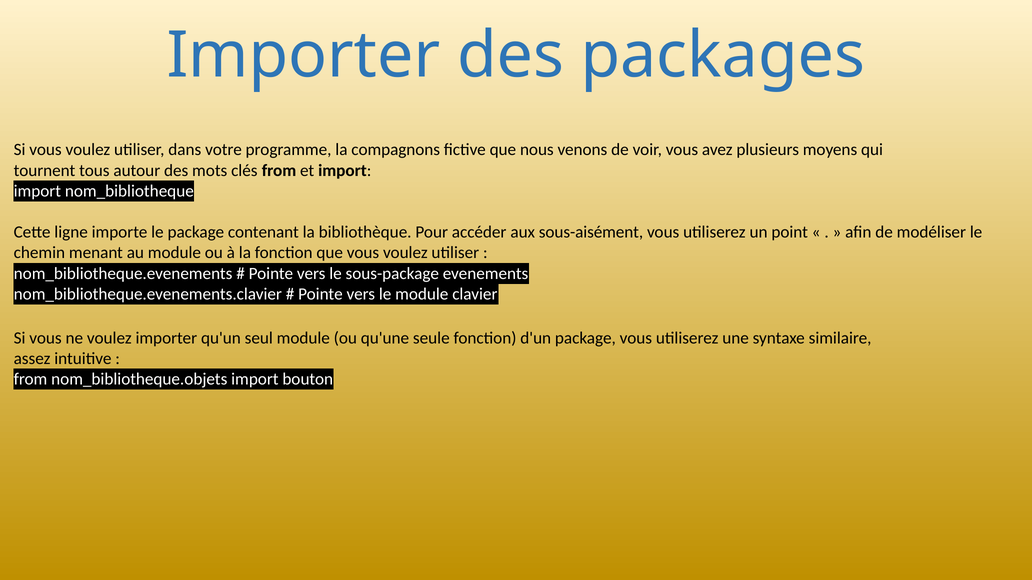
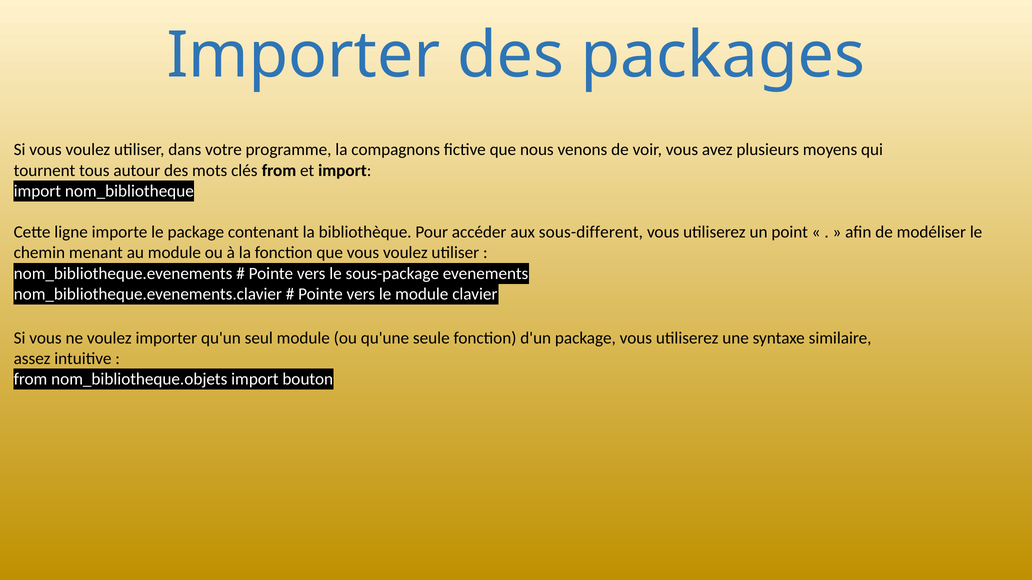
sous-aisément: sous-aisément -> sous-different (591, 232)
